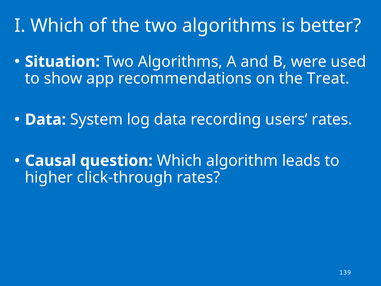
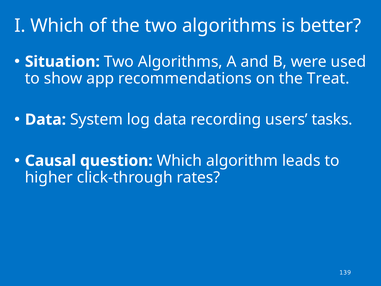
users rates: rates -> tasks (332, 119)
